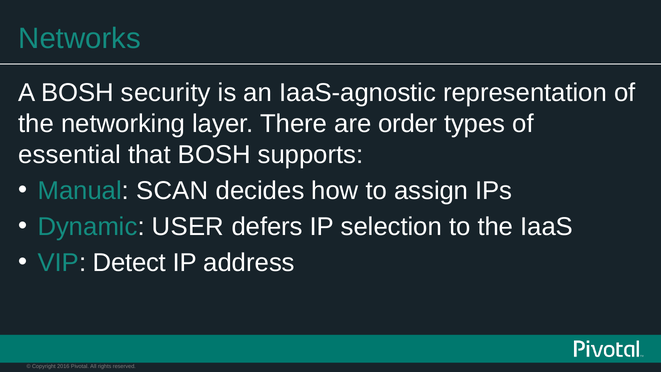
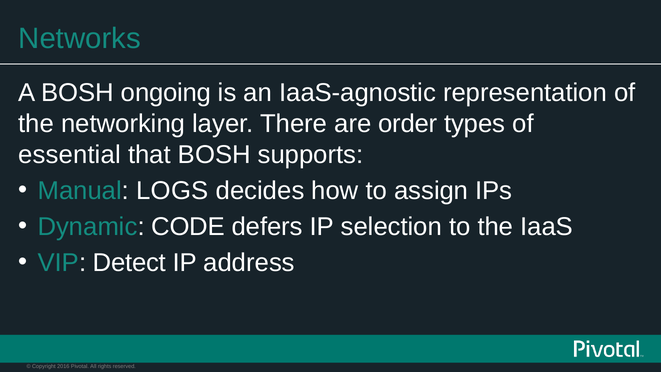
security: security -> ongoing (166, 93)
SCAN: SCAN -> LOGS (172, 191)
USER: USER -> CODE (188, 227)
